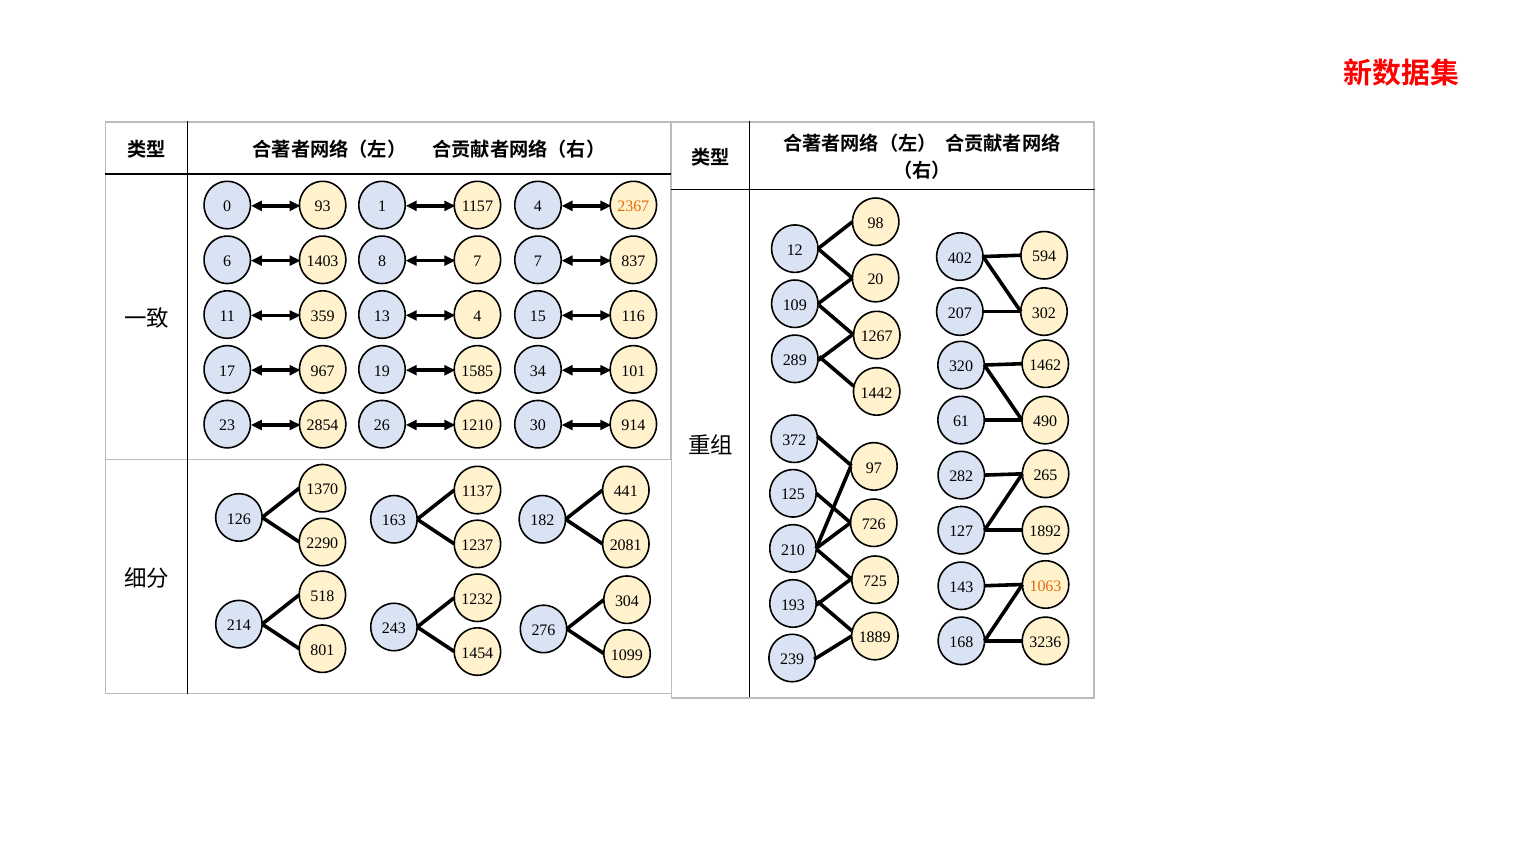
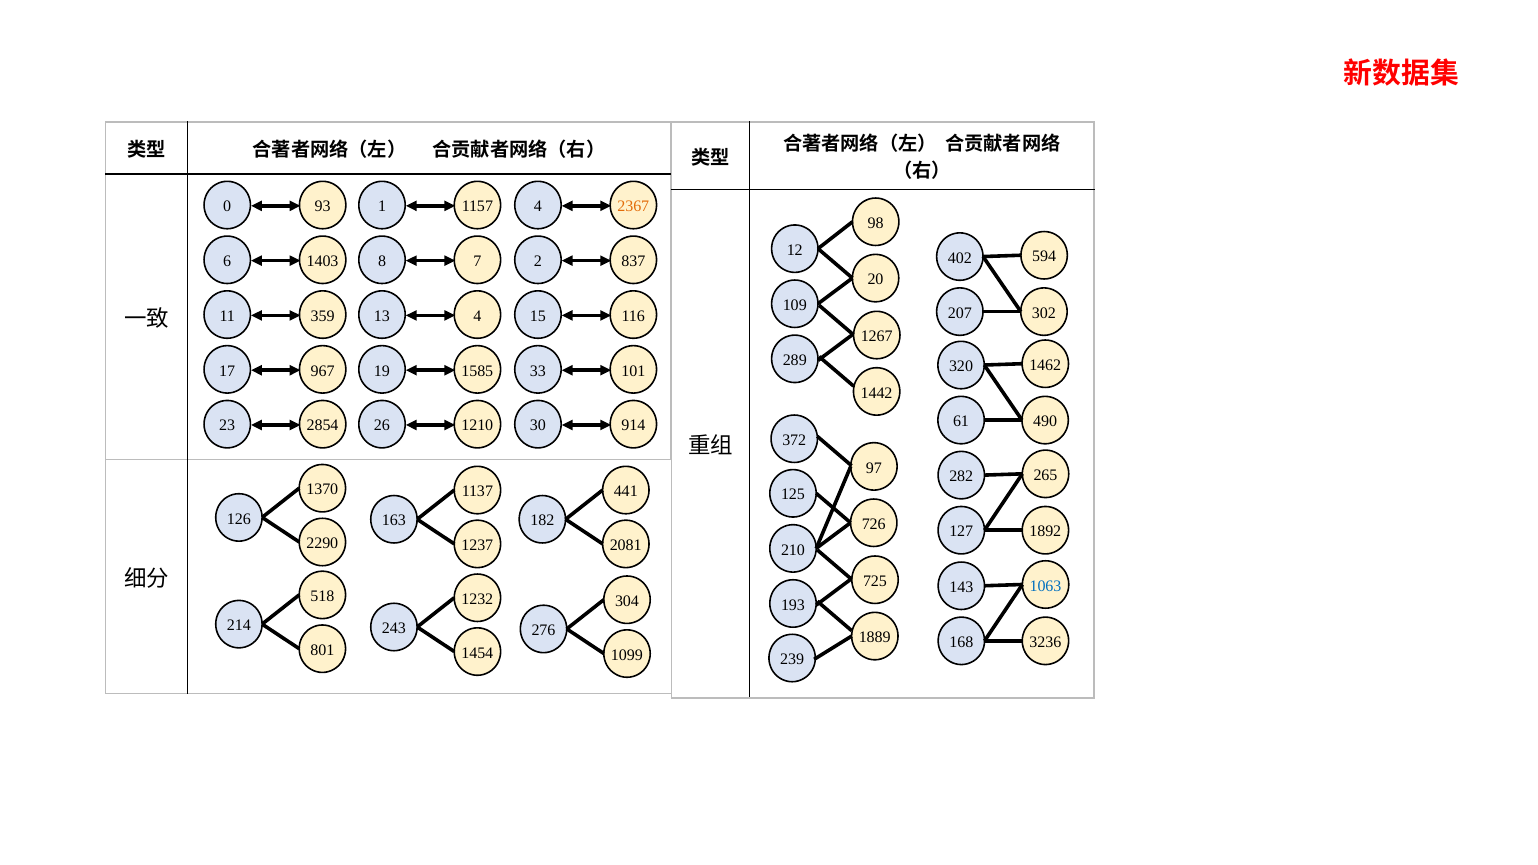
1403 7: 7 -> 2 (538, 261)
34: 34 -> 33 (538, 371)
1063 colour: orange -> blue (1046, 586)
